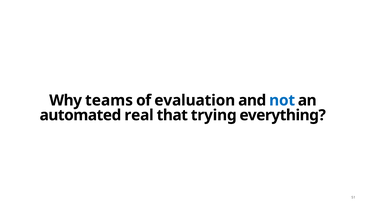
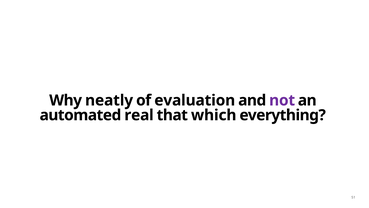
teams: teams -> neatly (109, 100)
not colour: blue -> purple (282, 100)
trying: trying -> which (214, 115)
